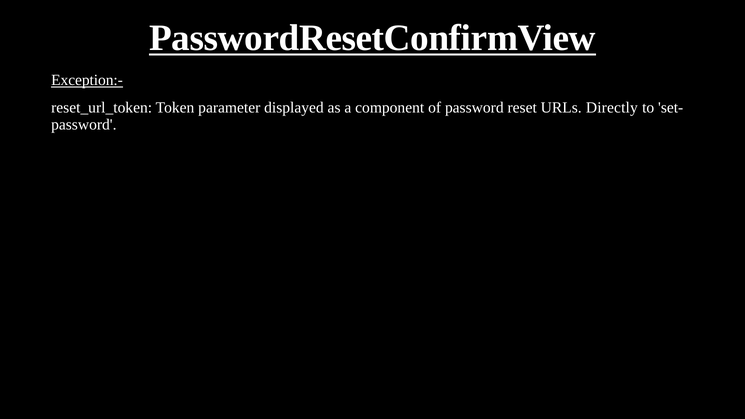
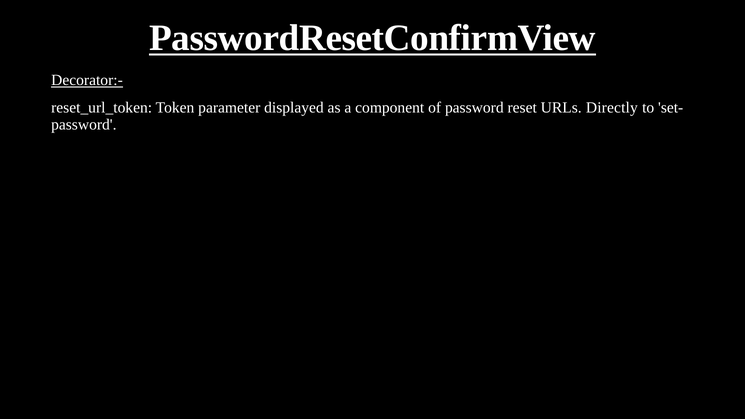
Exception:-: Exception:- -> Decorator:- (87, 80)
